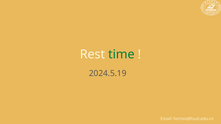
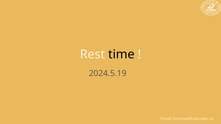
time colour: green -> black (121, 55)
